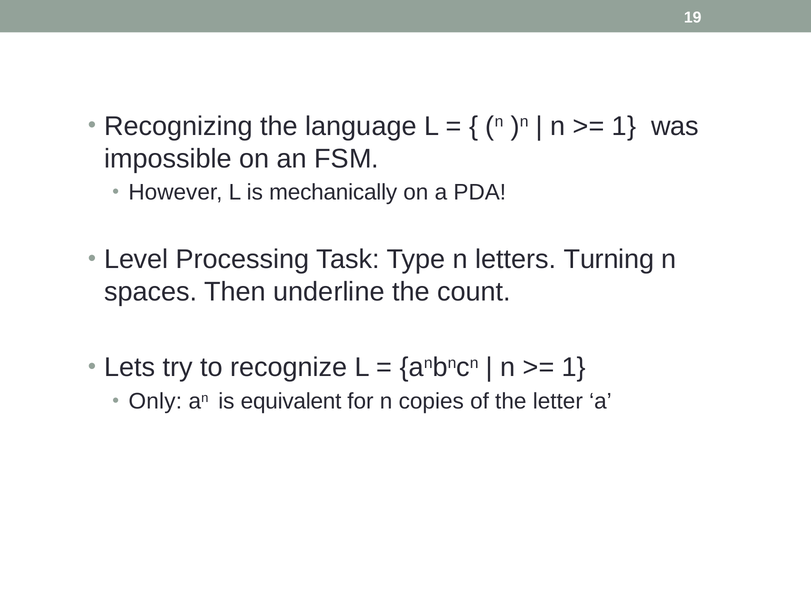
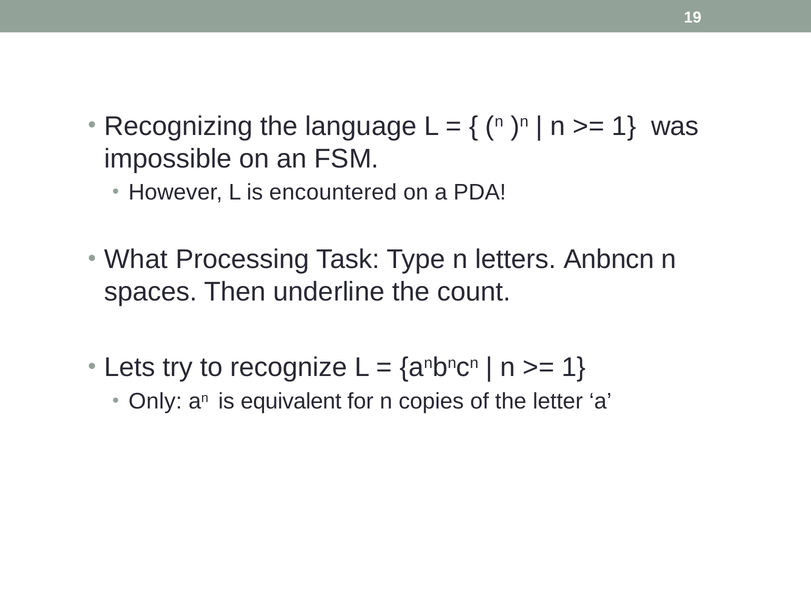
mechanically: mechanically -> encountered (333, 193)
Level: Level -> What (136, 260)
letters Turning: Turning -> Anbncn (609, 260)
